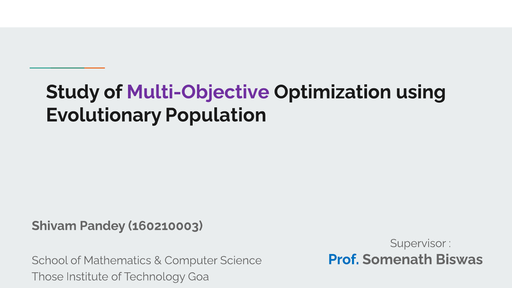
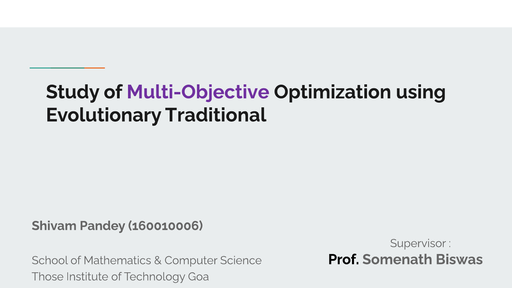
Population: Population -> Traditional (216, 115)
160210003: 160210003 -> 160010006 (165, 226)
Prof colour: blue -> black (344, 259)
